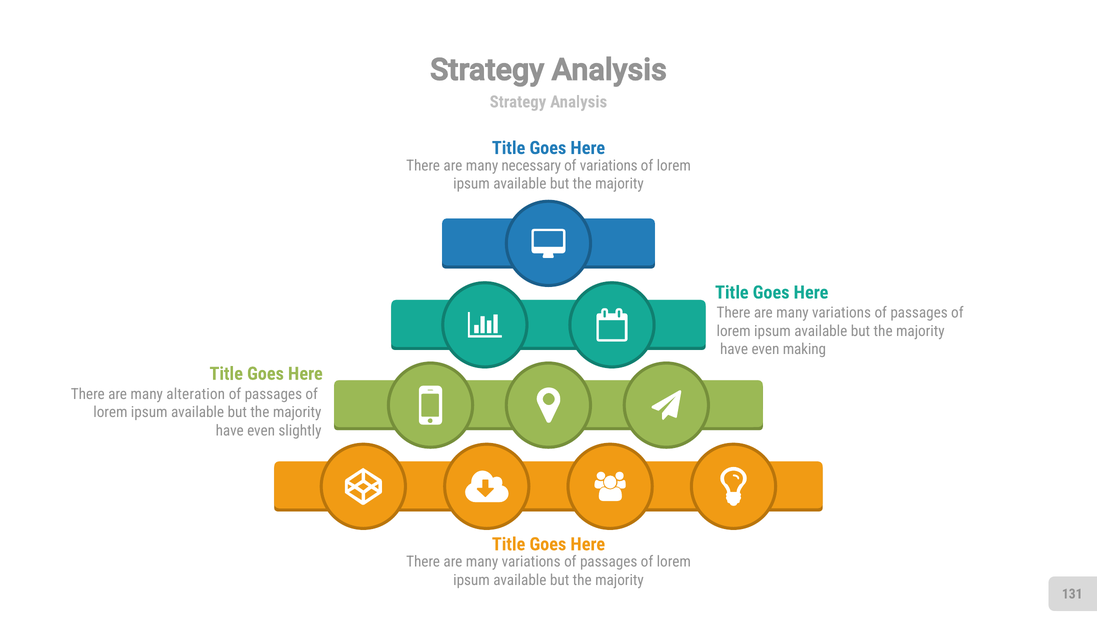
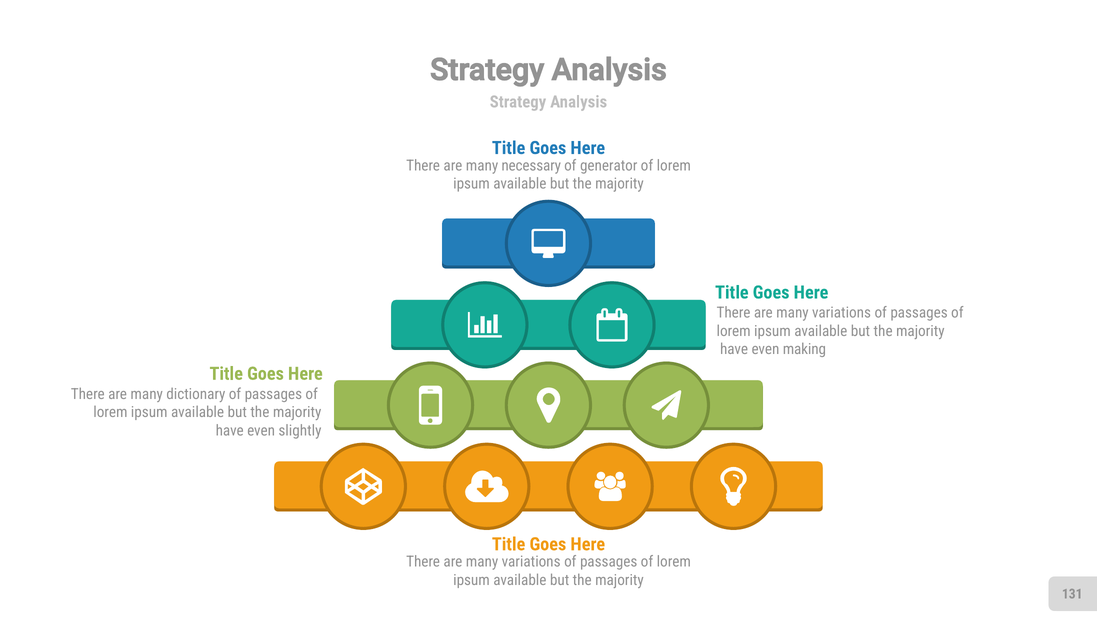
of variations: variations -> generator (609, 166)
alteration: alteration -> dictionary (196, 394)
